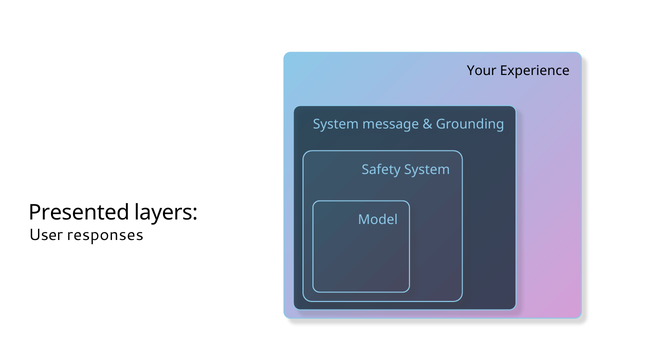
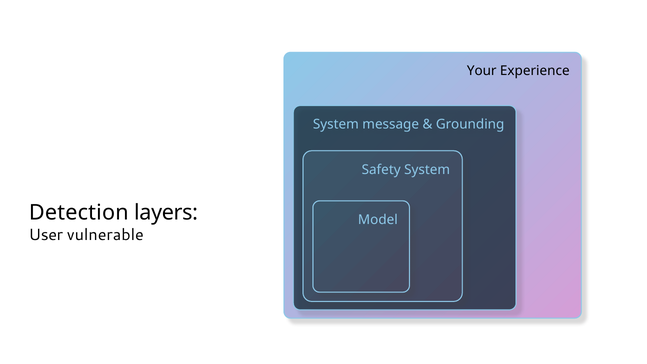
Presented: Presented -> Detection (79, 213)
responses: responses -> vulnerable (105, 235)
